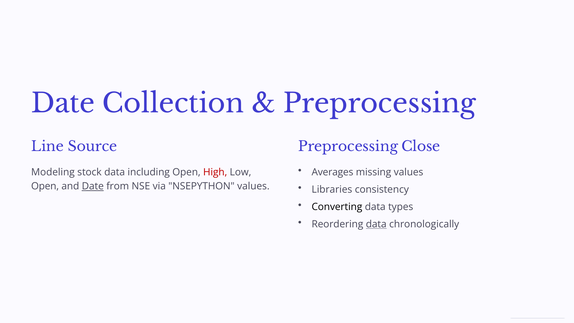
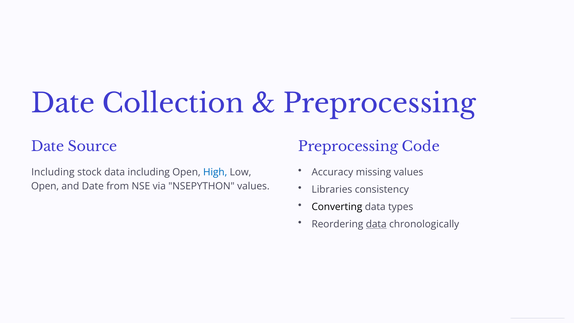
Line: Line -> Date (48, 147)
Close: Close -> Code (421, 147)
Averages: Averages -> Accuracy (332, 172)
Modeling: Modeling -> Including (53, 172)
High colour: red -> blue (215, 172)
Date underline: present -> none (93, 186)
